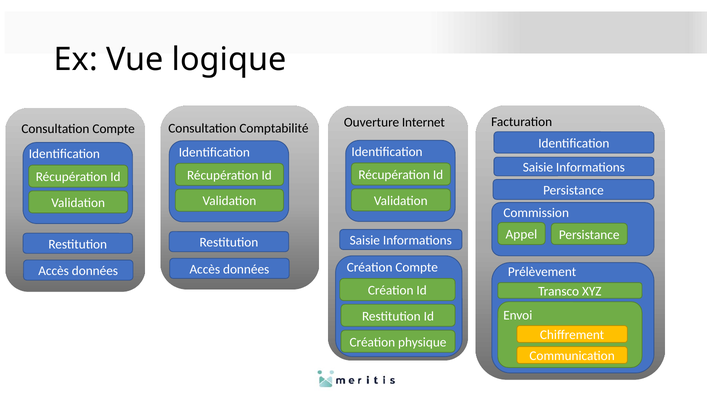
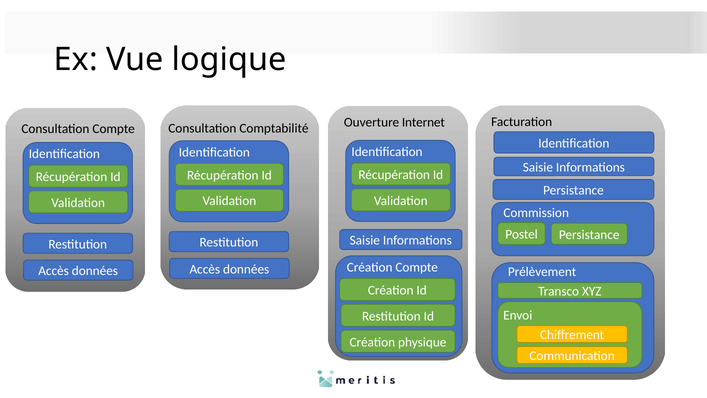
Appel: Appel -> Postel (522, 234)
